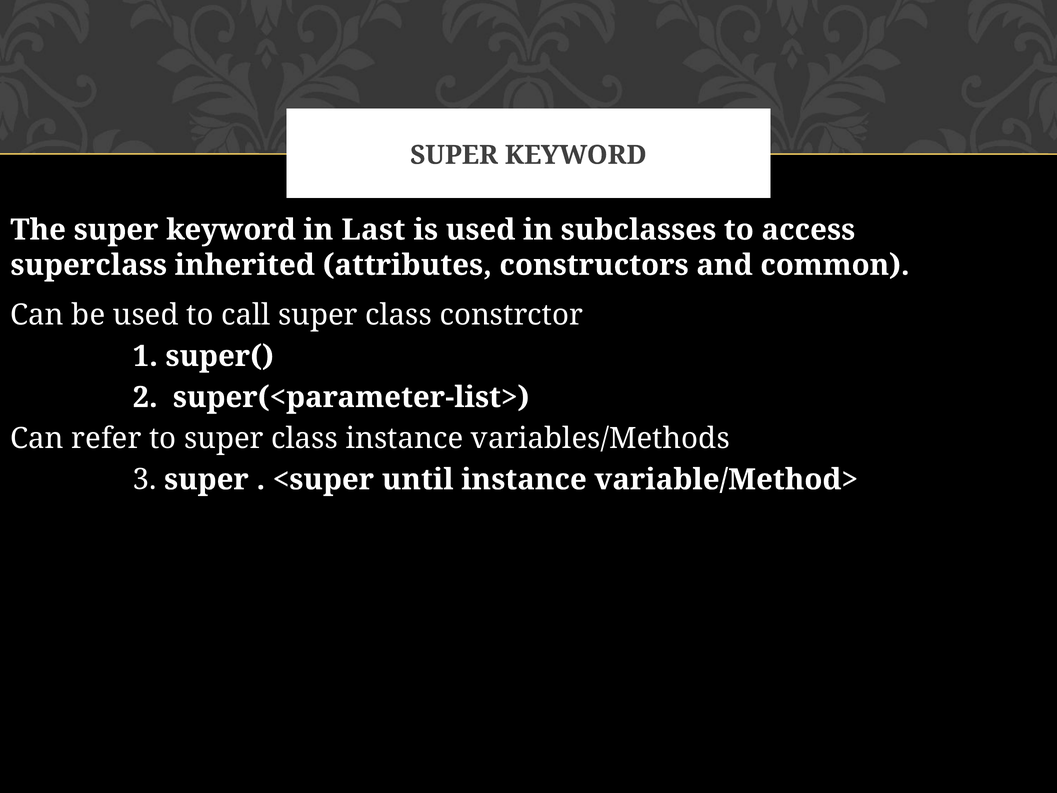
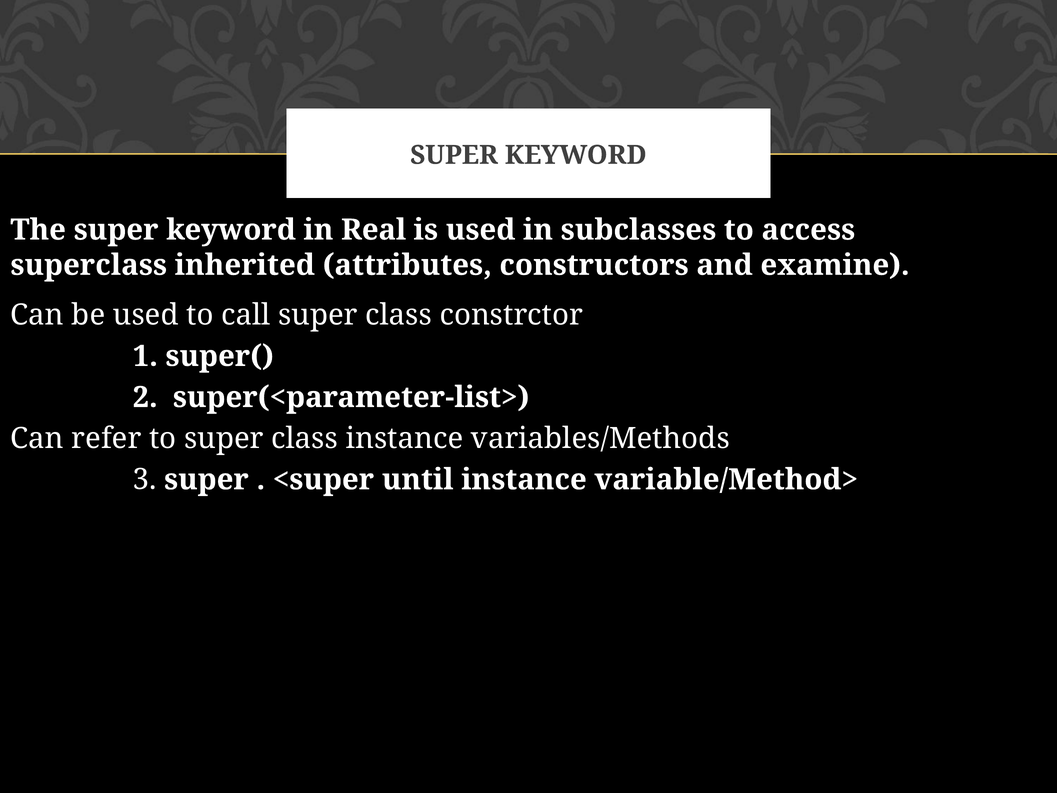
Last: Last -> Real (374, 230)
common: common -> examine (835, 265)
